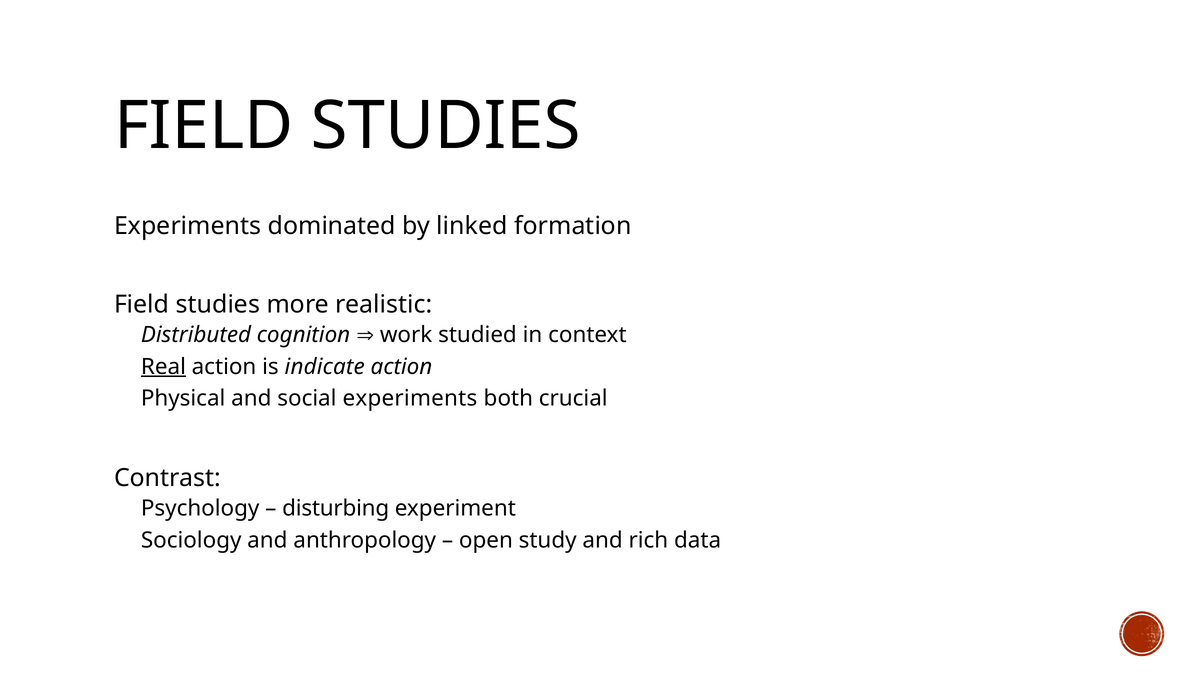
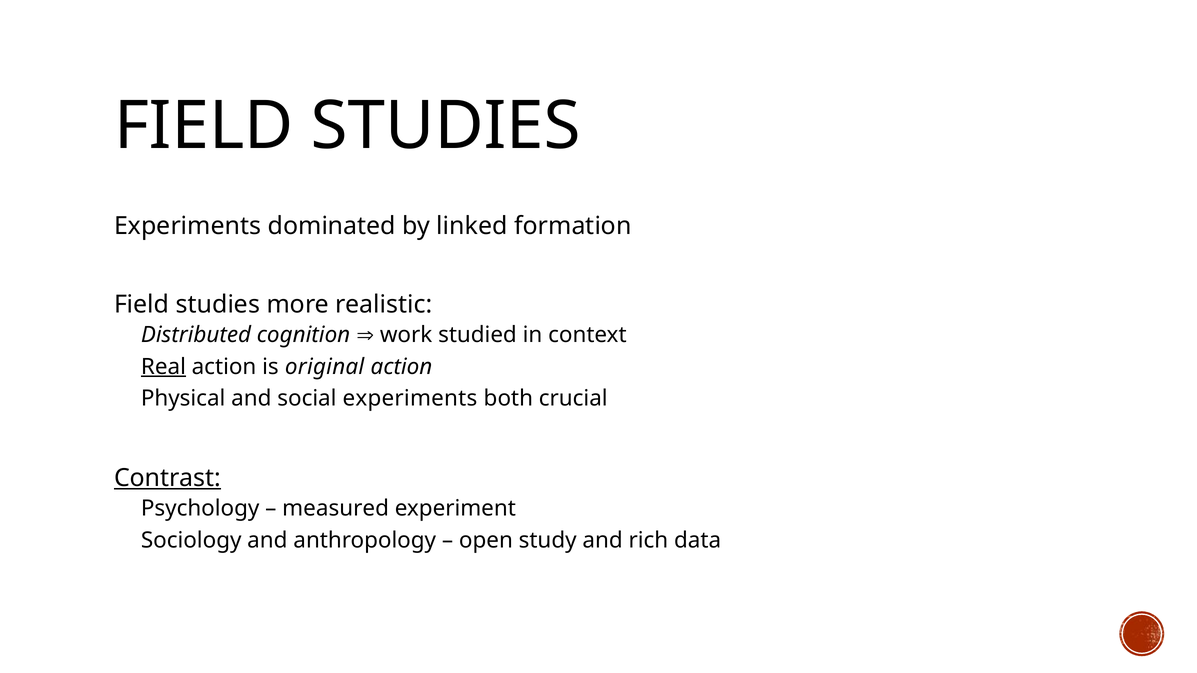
indicate: indicate -> original (325, 367)
Contrast underline: none -> present (167, 478)
disturbing: disturbing -> measured (336, 509)
